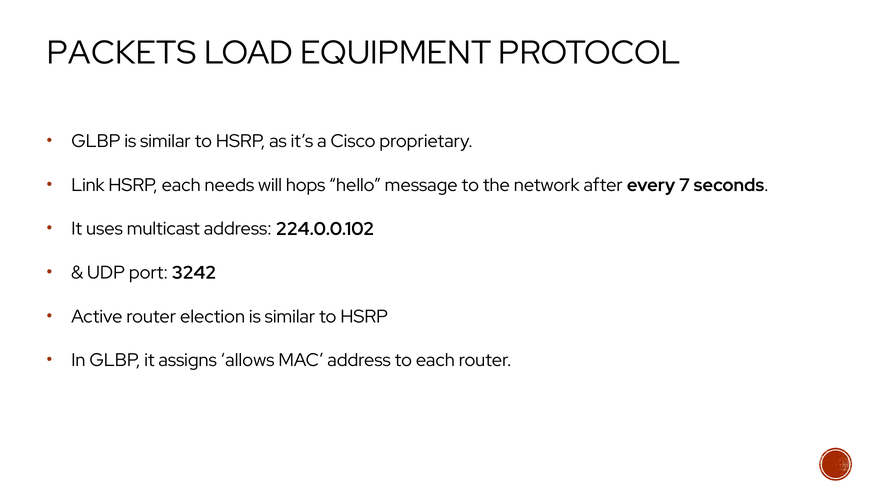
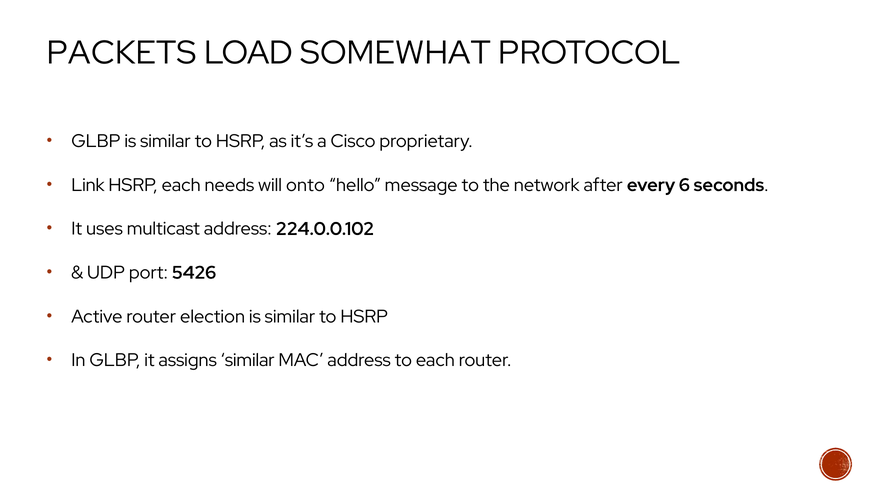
EQUIPMENT: EQUIPMENT -> SOMEWHAT (396, 53)
hops: hops -> onto (305, 185)
7: 7 -> 6 (684, 185)
3242: 3242 -> 5426 (194, 273)
assigns allows: allows -> similar (248, 360)
